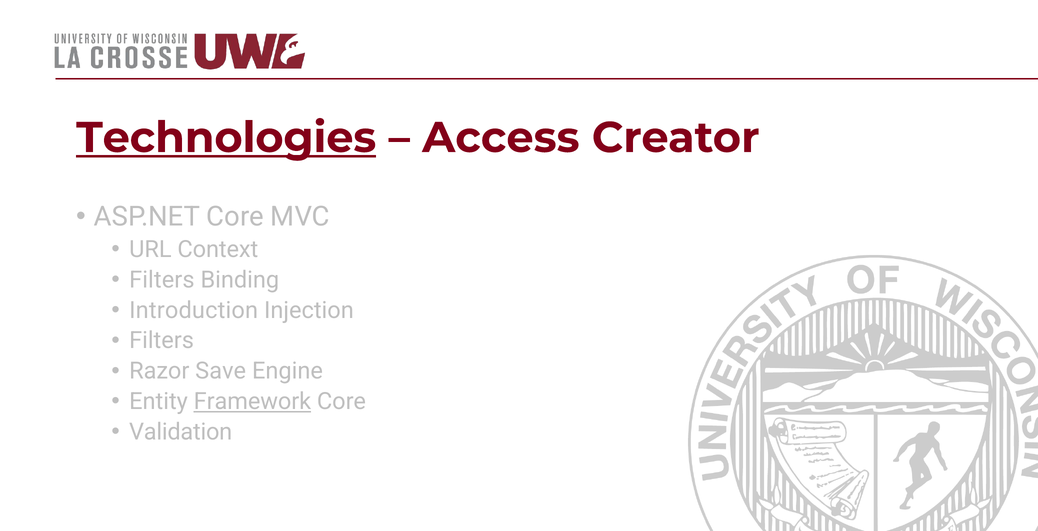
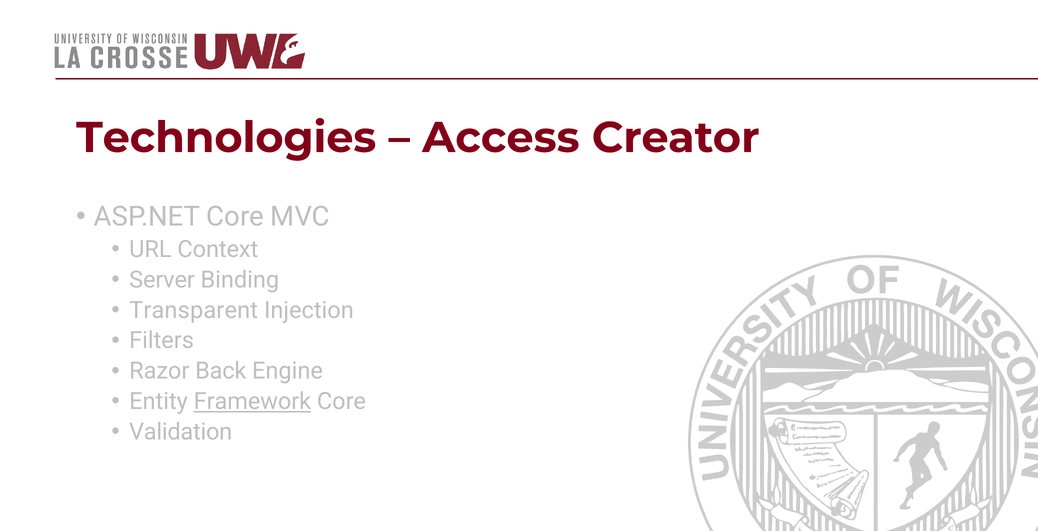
Technologies underline: present -> none (226, 138)
Filters: Filters -> Server (162, 280)
Introduction: Introduction -> Transparent (194, 310)
Save: Save -> Back (221, 371)
